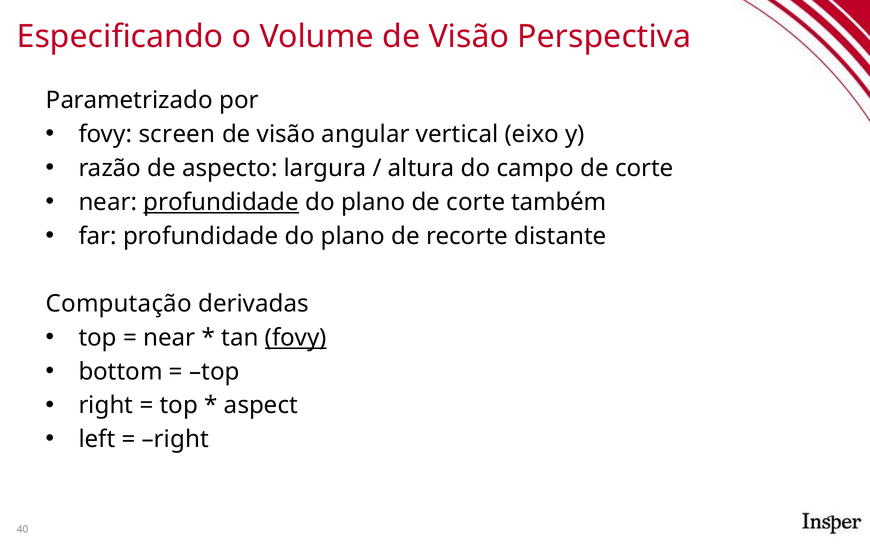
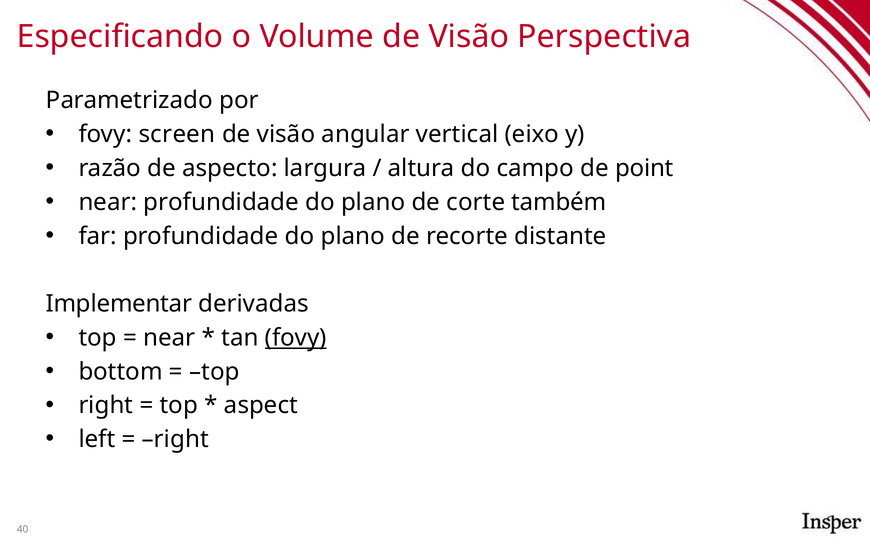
campo de corte: corte -> point (644, 168)
profundidade underline: present -> none (221, 202)
Computação: Computação -> Implementar (119, 304)
